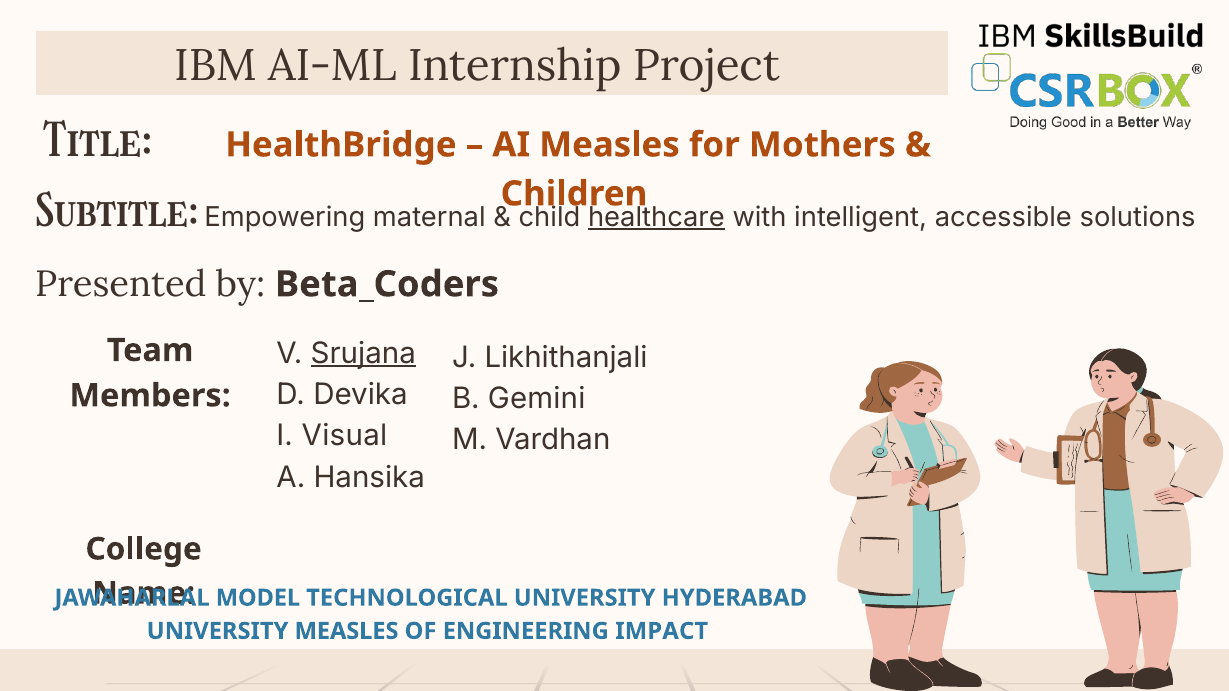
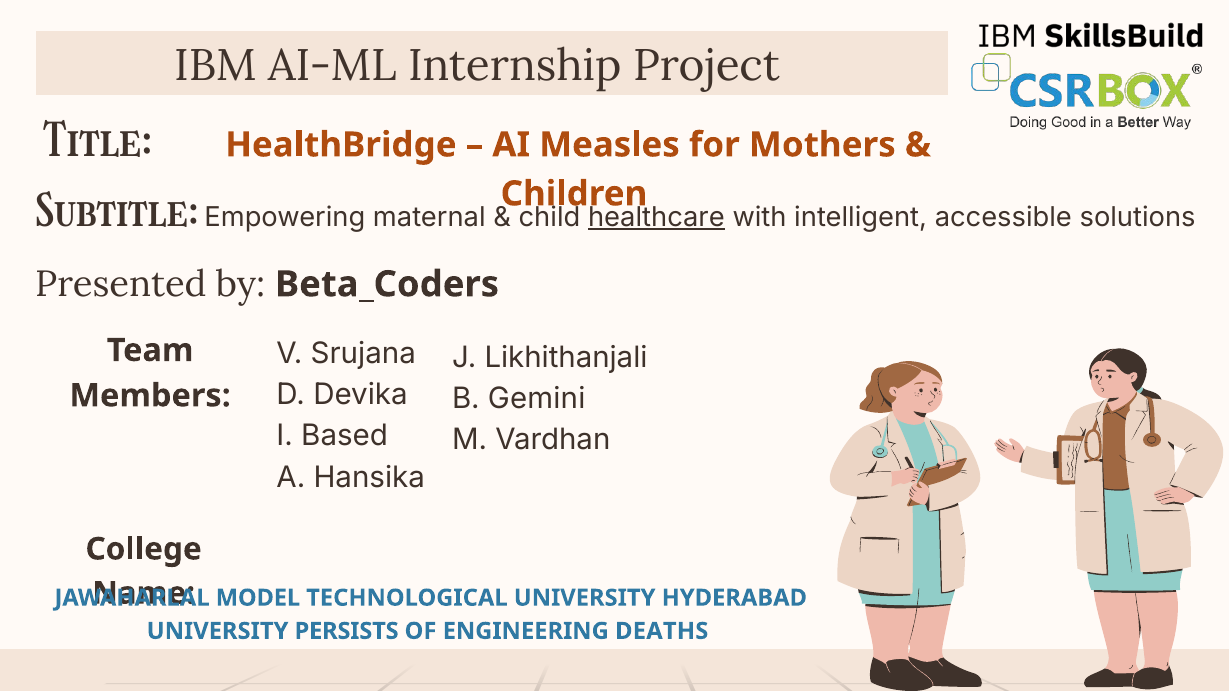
Srujana underline: present -> none (363, 354)
Visual: Visual -> Based (345, 436)
UNIVERSITY MEASLES: MEASLES -> PERSISTS (347, 631)
IMPACT: IMPACT -> DEATHS (662, 631)
